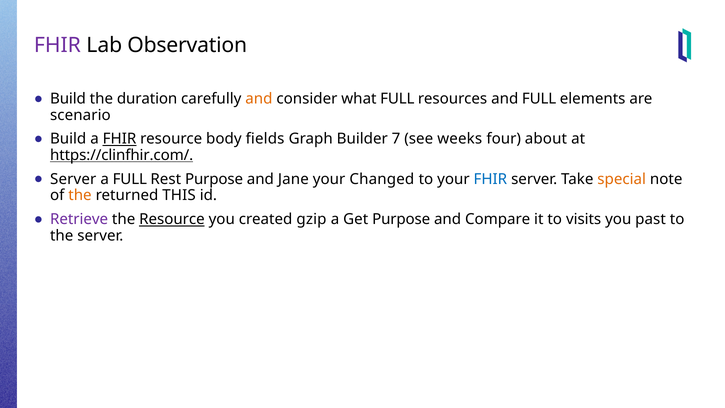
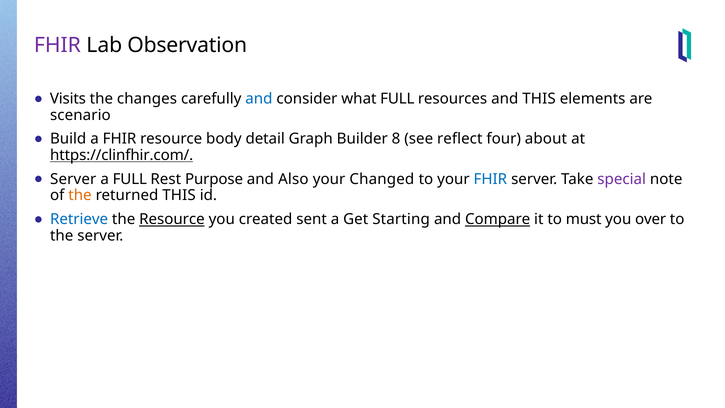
Build: Build -> Visits (68, 99)
duration: duration -> changes (147, 99)
and colour: orange -> blue (259, 99)
and FULL: FULL -> THIS (539, 99)
FHIR underline: present -> none (119, 139)
fields: fields -> detail (265, 139)
7: 7 -> 8 (396, 139)
weeks: weeks -> reflect (460, 139)
Jane: Jane -> Also (293, 179)
special colour: orange -> purple (622, 179)
Retrieve colour: purple -> blue (79, 219)
gzip: gzip -> sent (312, 219)
Get Purpose: Purpose -> Starting (401, 219)
Compare underline: none -> present (498, 219)
visits: visits -> must (584, 219)
past: past -> over (651, 219)
